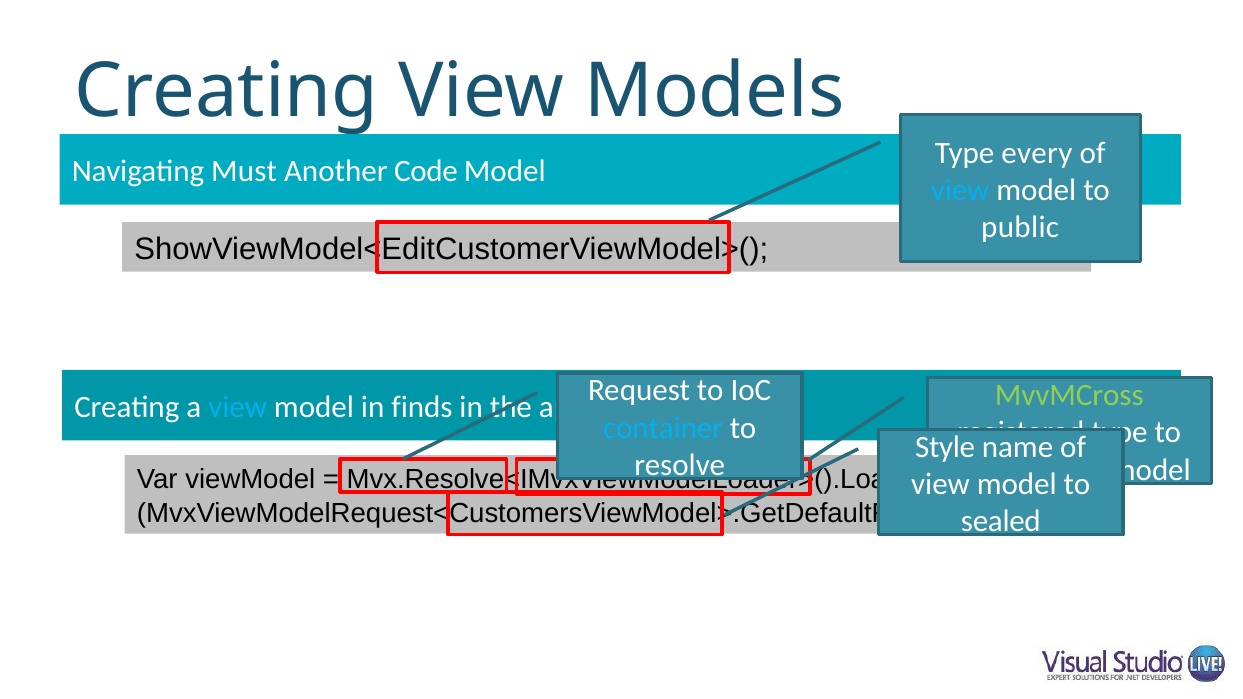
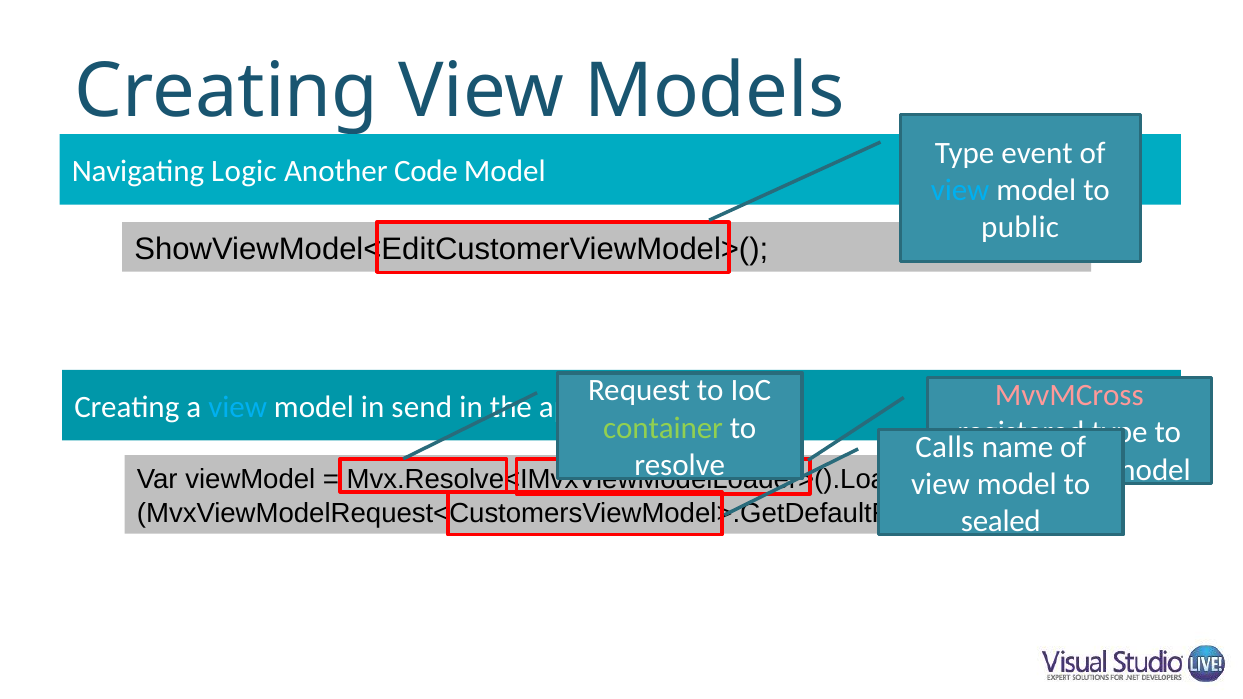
every: every -> event (1037, 153)
Must: Must -> Logic (244, 172)
MvvMCross colour: light green -> pink (1069, 396)
finds: finds -> send (422, 407)
container colour: light blue -> light green (663, 428)
Style: Style -> Calls (945, 447)
